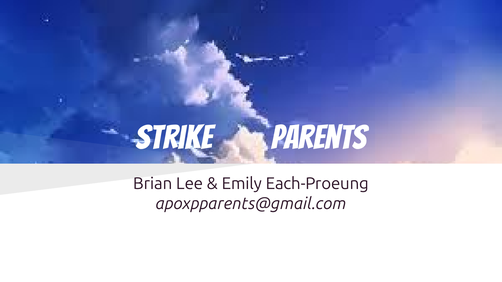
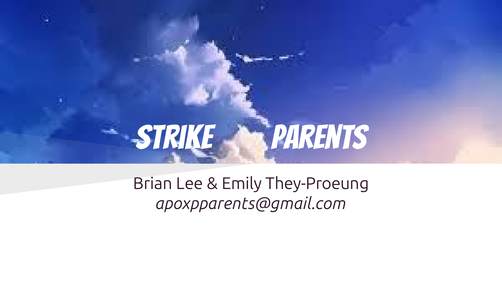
Each-Proeung: Each-Proeung -> They-Proeung (317, 184)
